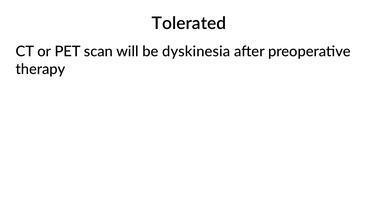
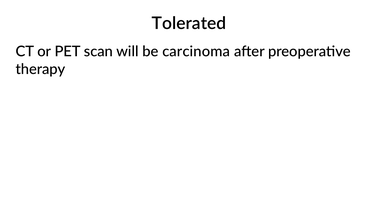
dyskinesia: dyskinesia -> carcinoma (196, 52)
